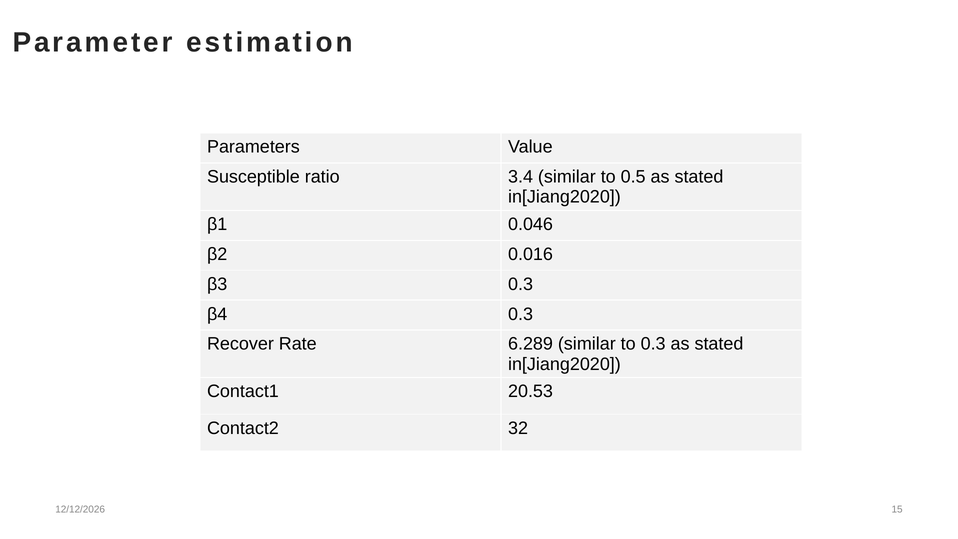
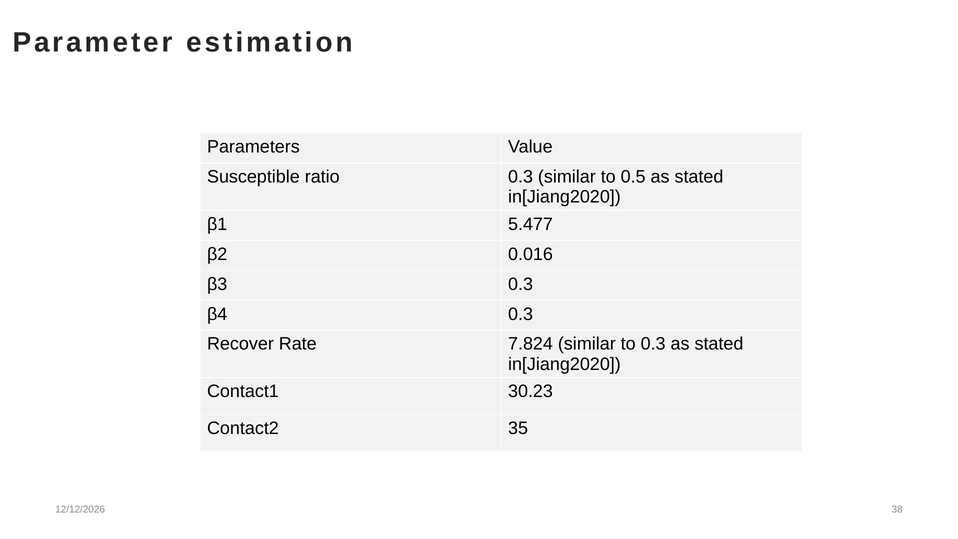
ratio 3.4: 3.4 -> 0.3 (521, 177)
0.046: 0.046 -> 5.477 (531, 224)
6.289: 6.289 -> 7.824 (531, 344)
20.53: 20.53 -> 30.23 (531, 391)
32: 32 -> 35 (518, 428)
15: 15 -> 38 (897, 509)
